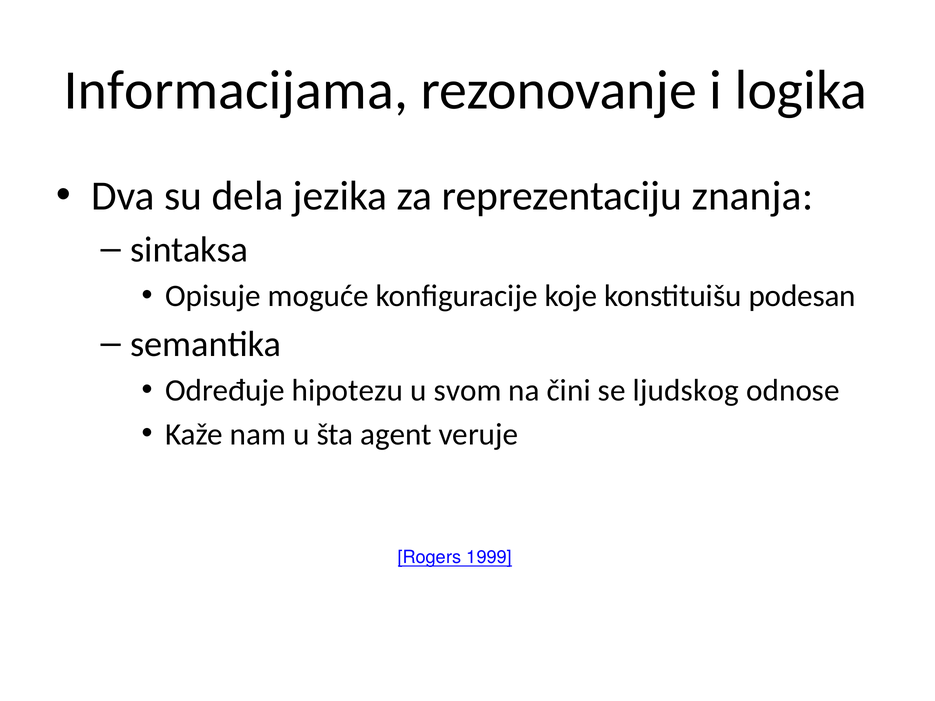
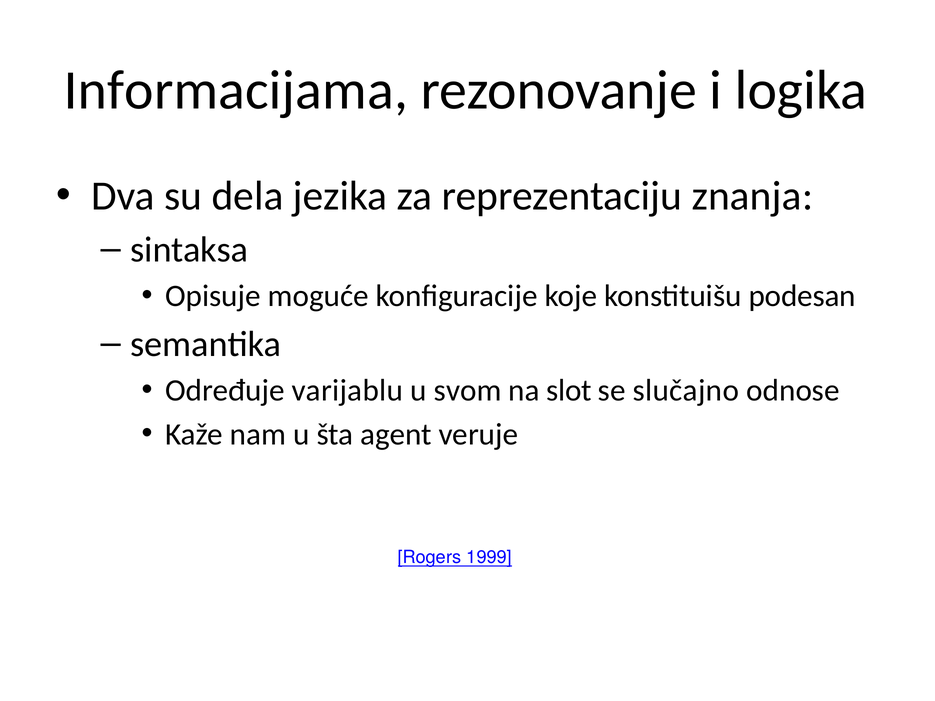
hipotezu: hipotezu -> varijablu (347, 391)
čini: čini -> slot (569, 391)
ljudskog: ljudskog -> slučajno (686, 391)
